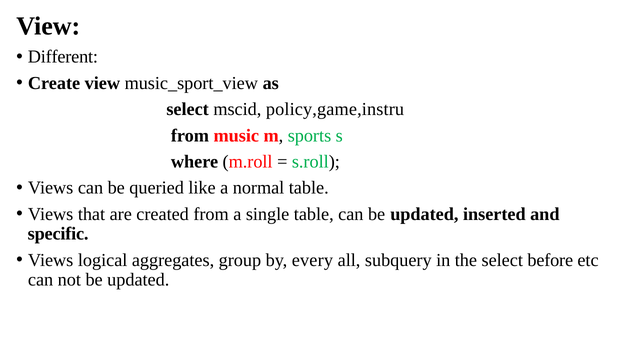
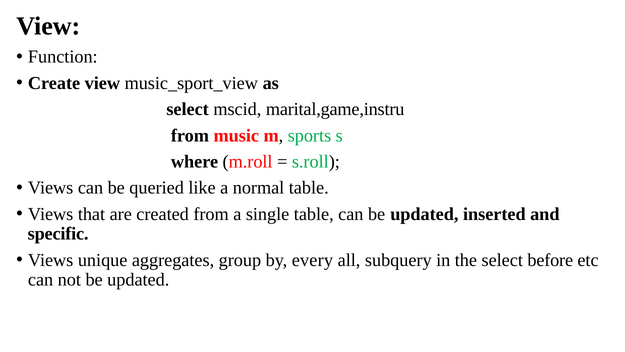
Different: Different -> Function (63, 57)
policy,game,instru: policy,game,instru -> marital,game,instru (335, 109)
logical: logical -> unique (103, 260)
